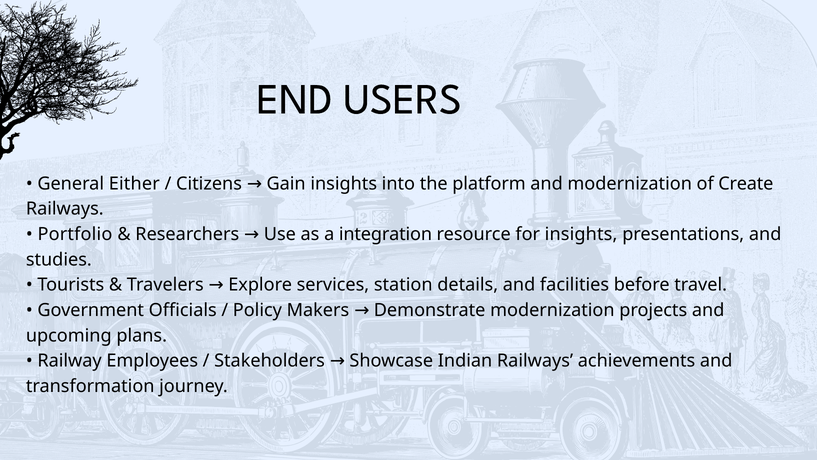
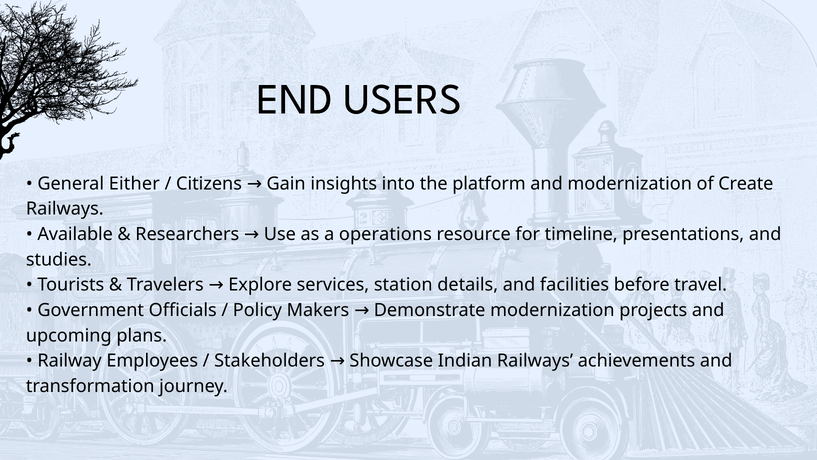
Portfolio: Portfolio -> Available (75, 234)
integration: integration -> operations (385, 234)
for insights: insights -> timeline (581, 234)
